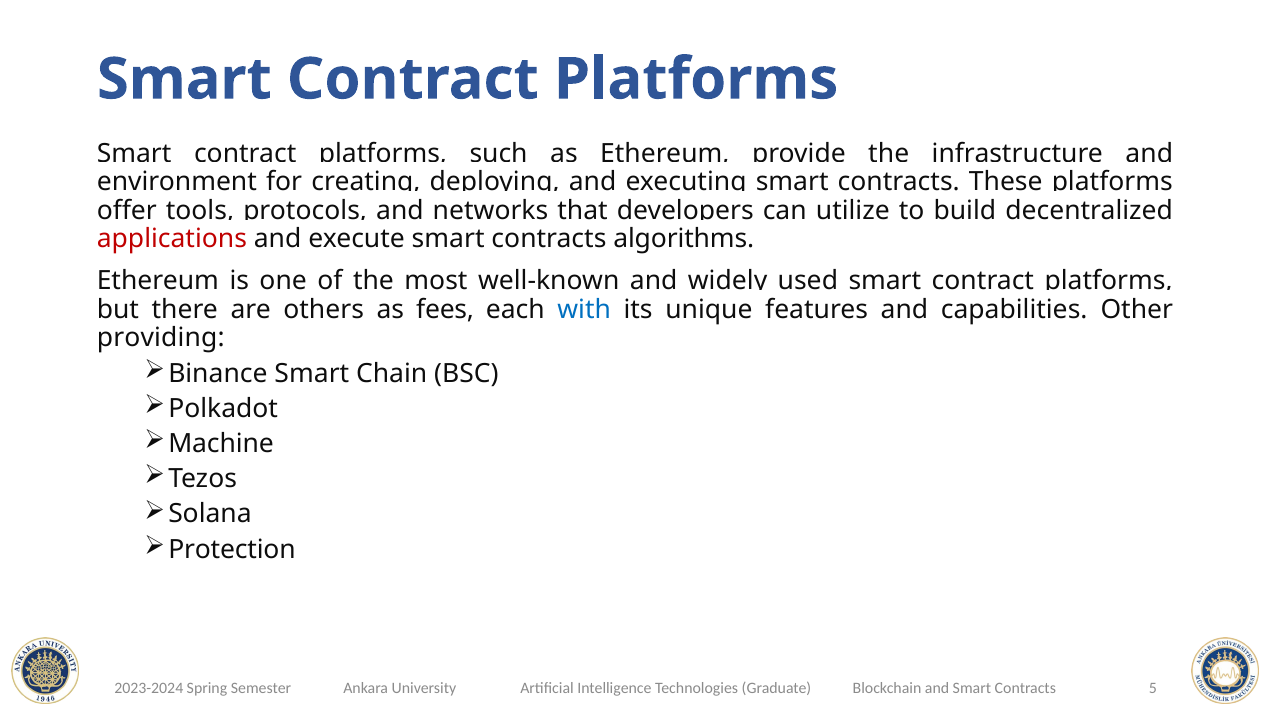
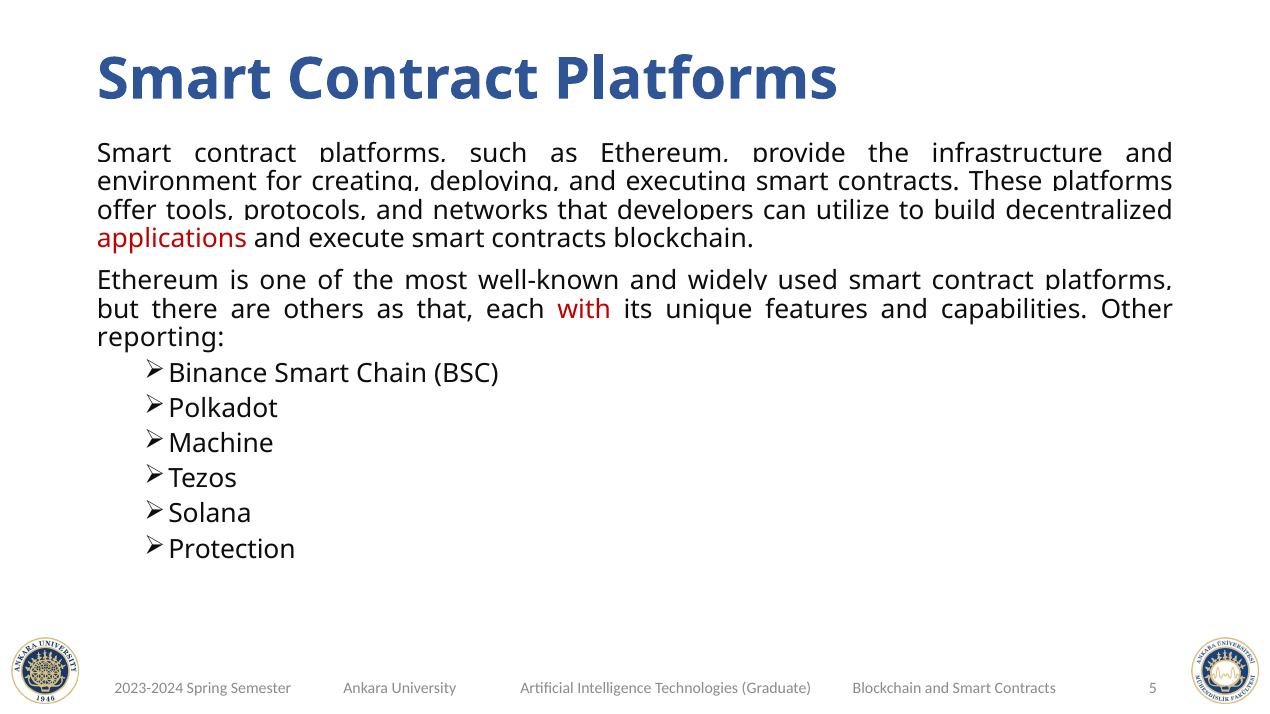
contracts algorithms: algorithms -> blockchain (684, 239)
as fees: fees -> that (445, 310)
with colour: blue -> red (584, 310)
providing: providing -> reporting (161, 338)
